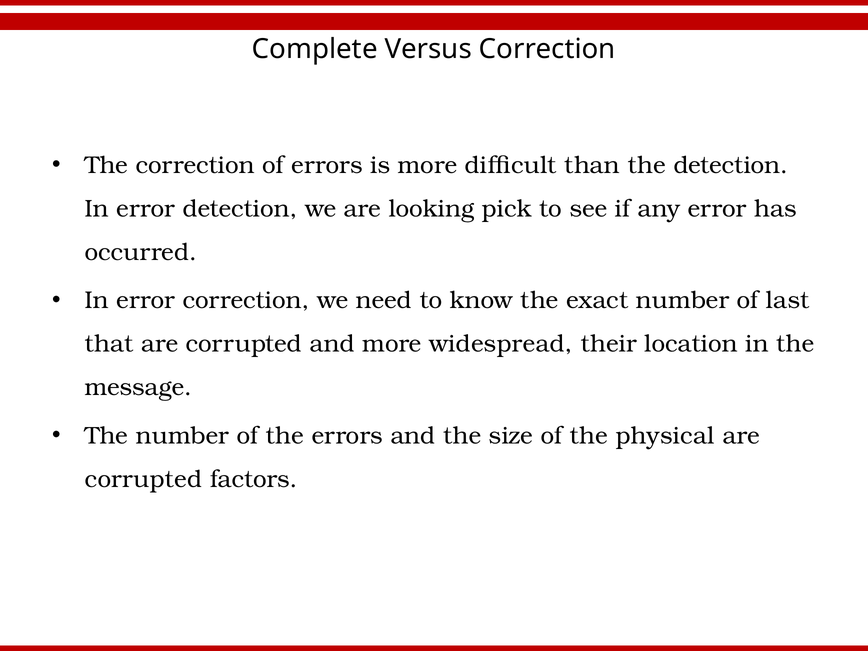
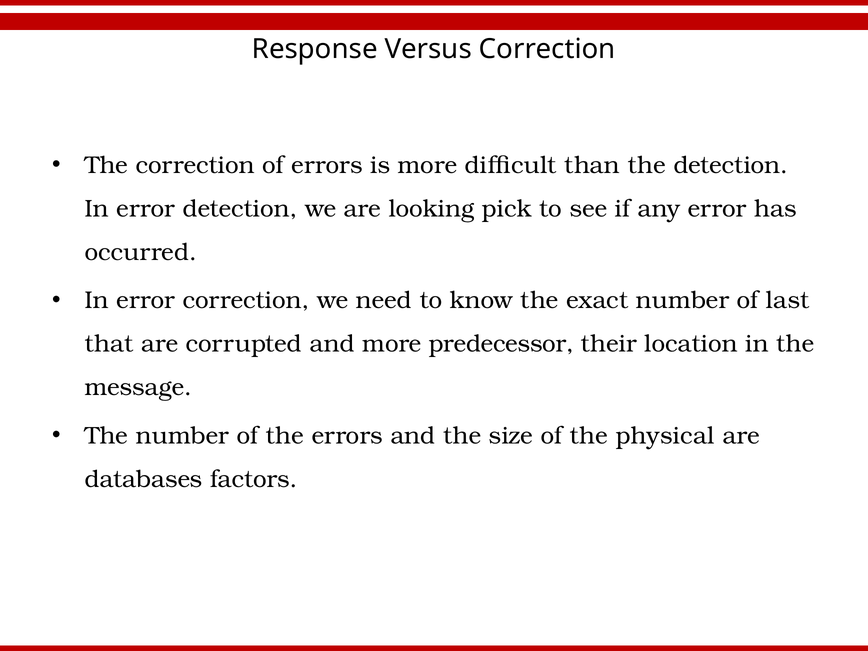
Complete: Complete -> Response (315, 49)
widespread: widespread -> predecessor (501, 344)
corrupted: corrupted -> databases (144, 479)
